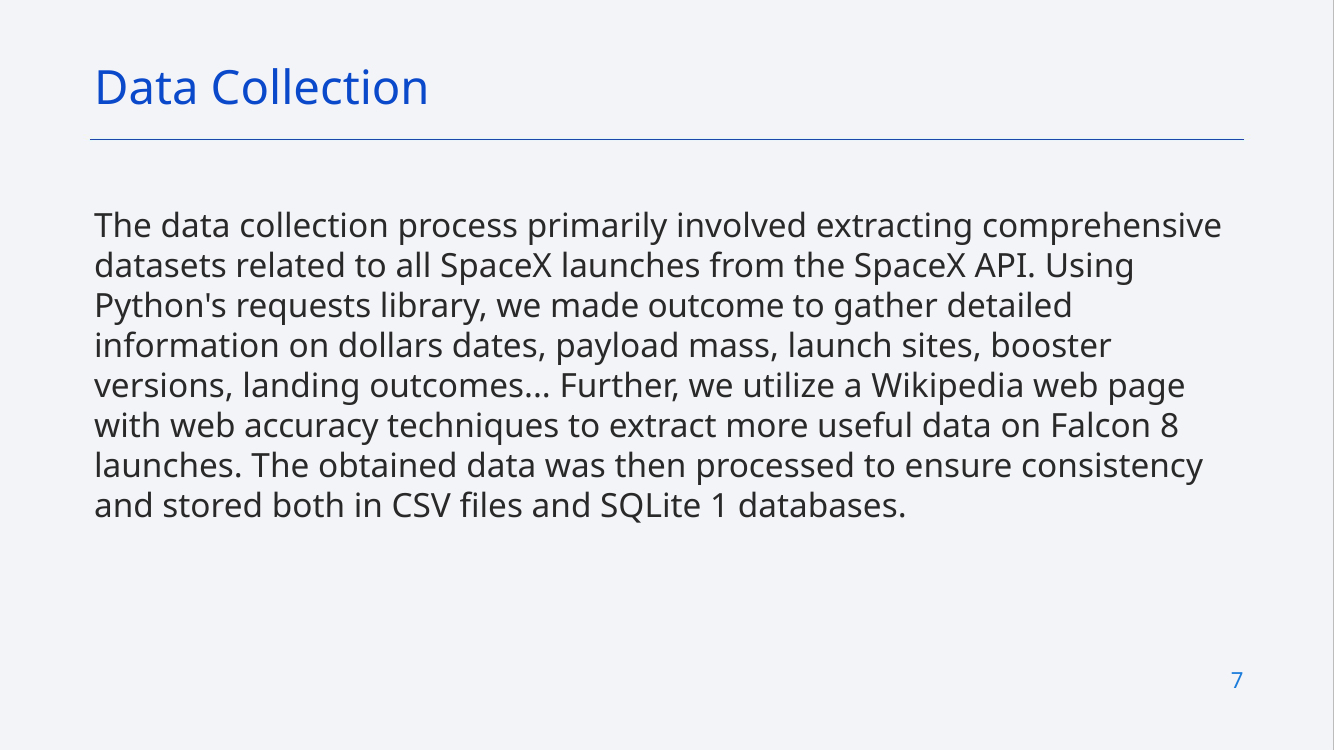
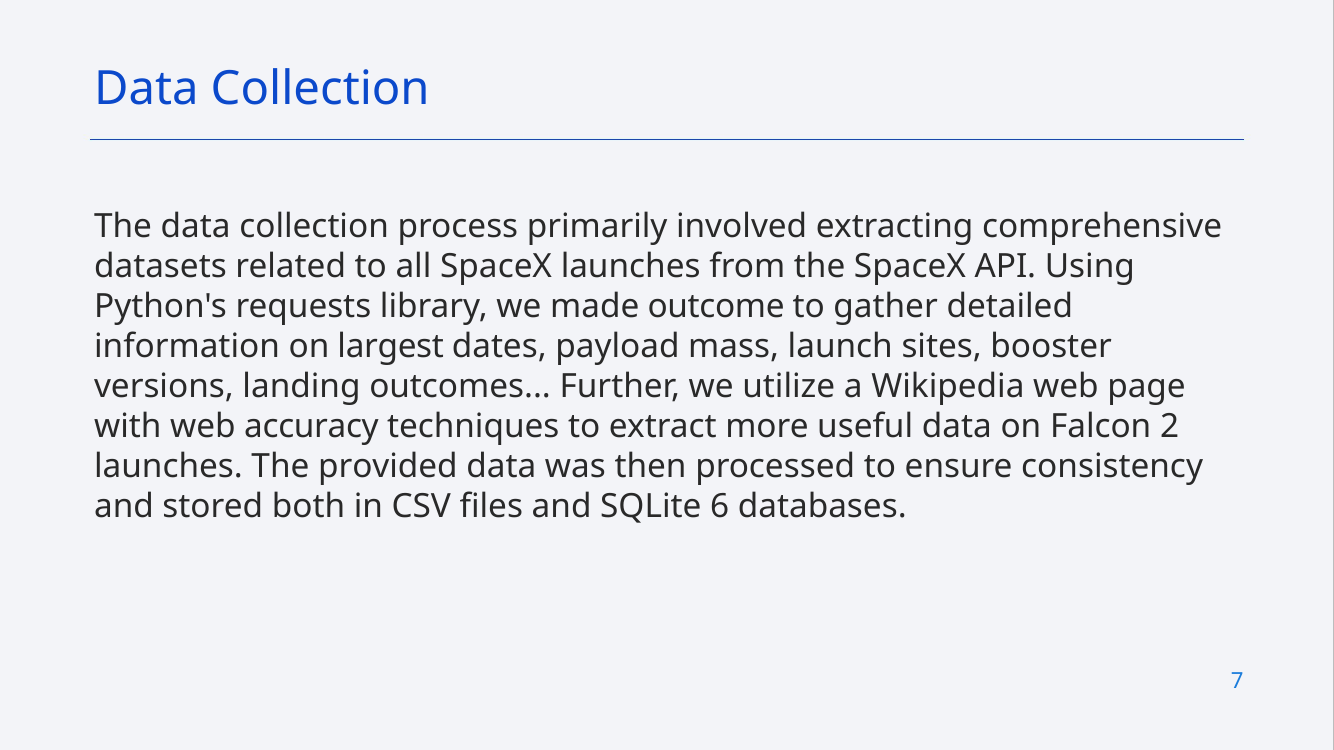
dollars: dollars -> largest (391, 347)
8: 8 -> 2 (1170, 427)
obtained: obtained -> provided (388, 467)
1: 1 -> 6 (720, 507)
